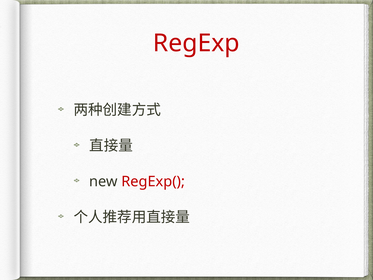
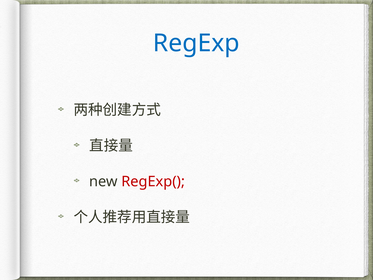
RegExp colour: red -> blue (196, 43)
